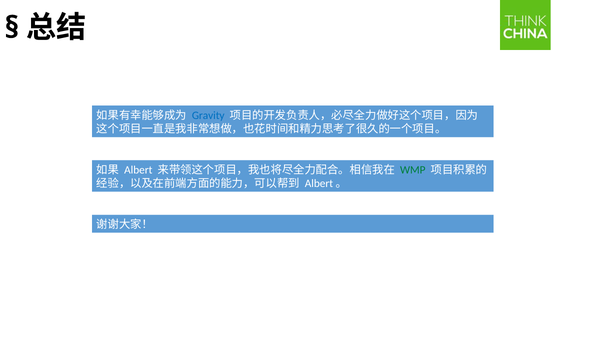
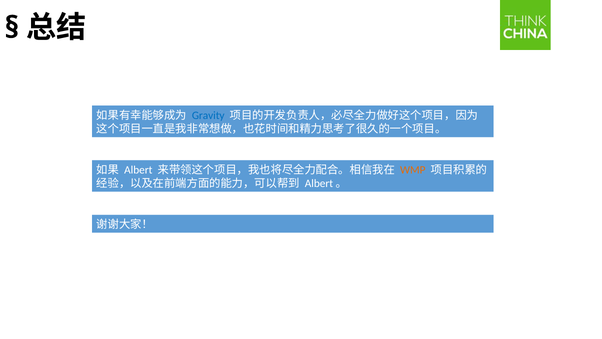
WMP colour: green -> orange (413, 170)
